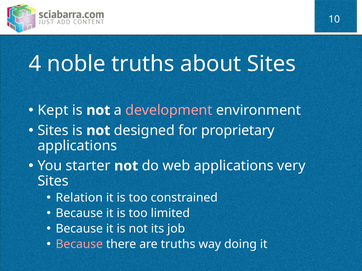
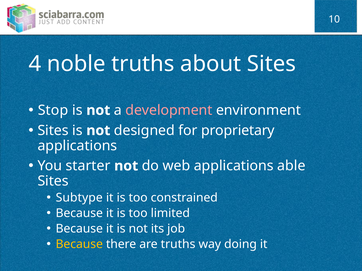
Kept: Kept -> Stop (53, 110)
very: very -> able (291, 166)
Relation: Relation -> Subtype (79, 198)
Because colour: pink -> yellow (79, 245)
